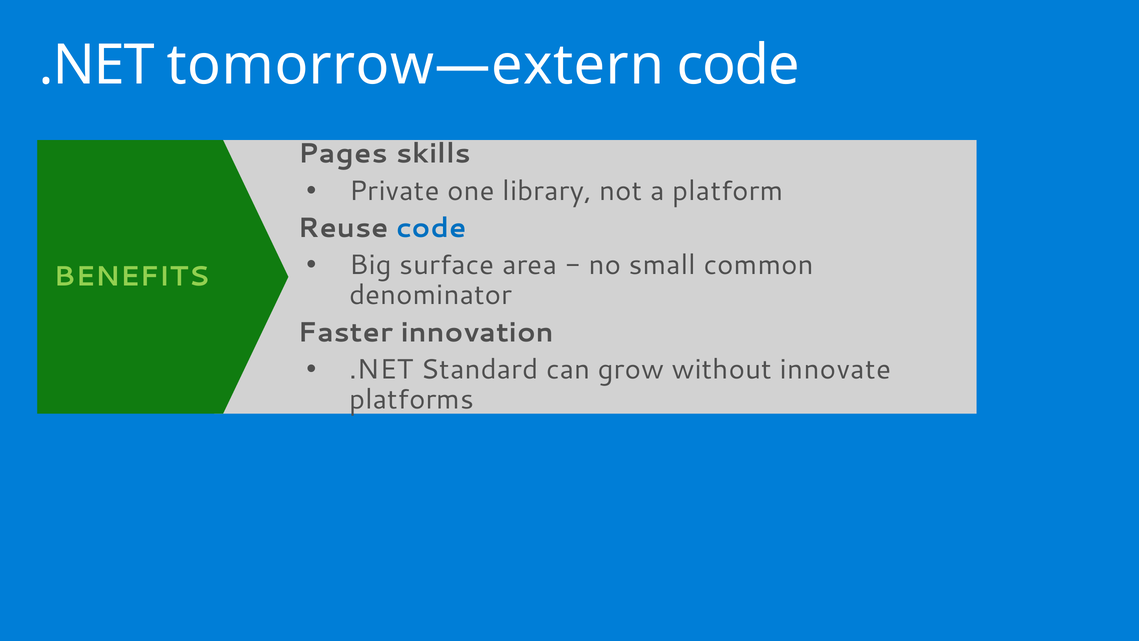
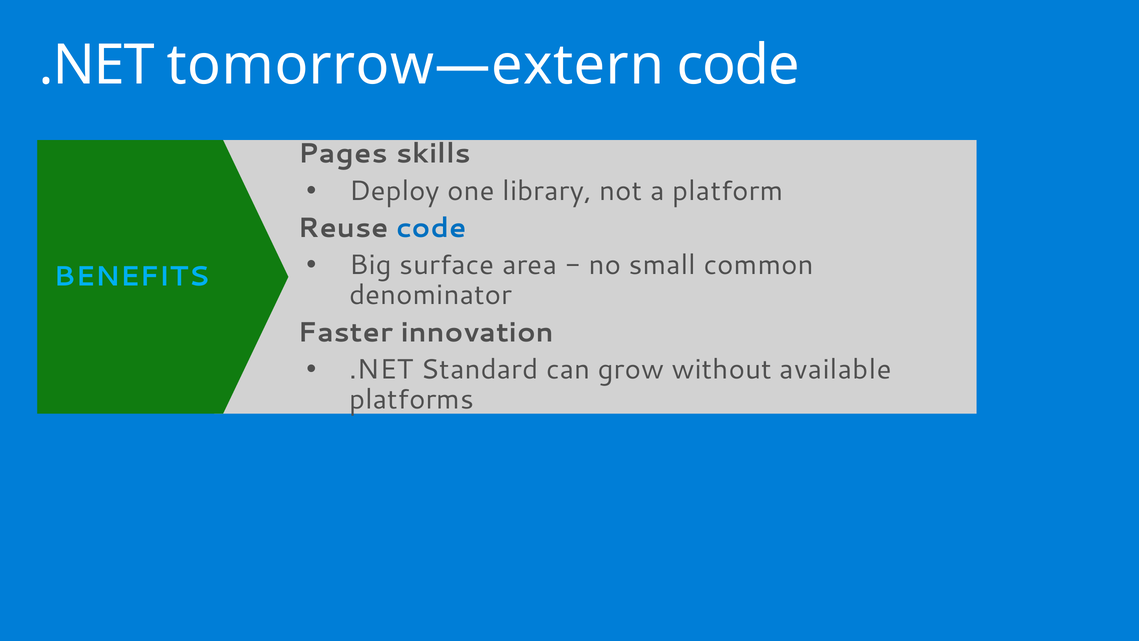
Private: Private -> Deploy (395, 191)
BENEFITS colour: light green -> light blue (132, 277)
innovate: innovate -> available (835, 369)
